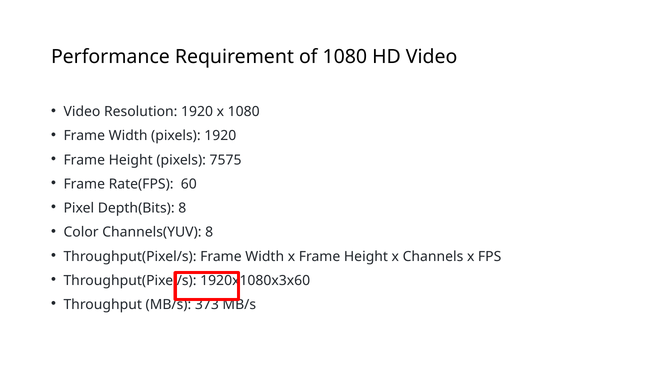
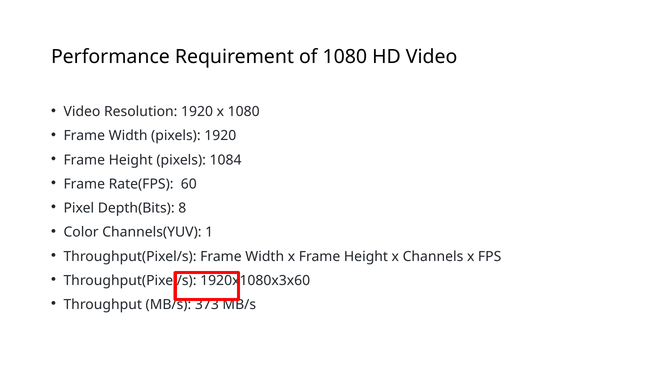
7575: 7575 -> 1084 (226, 160)
Channels(YUV 8: 8 -> 1 (209, 233)
